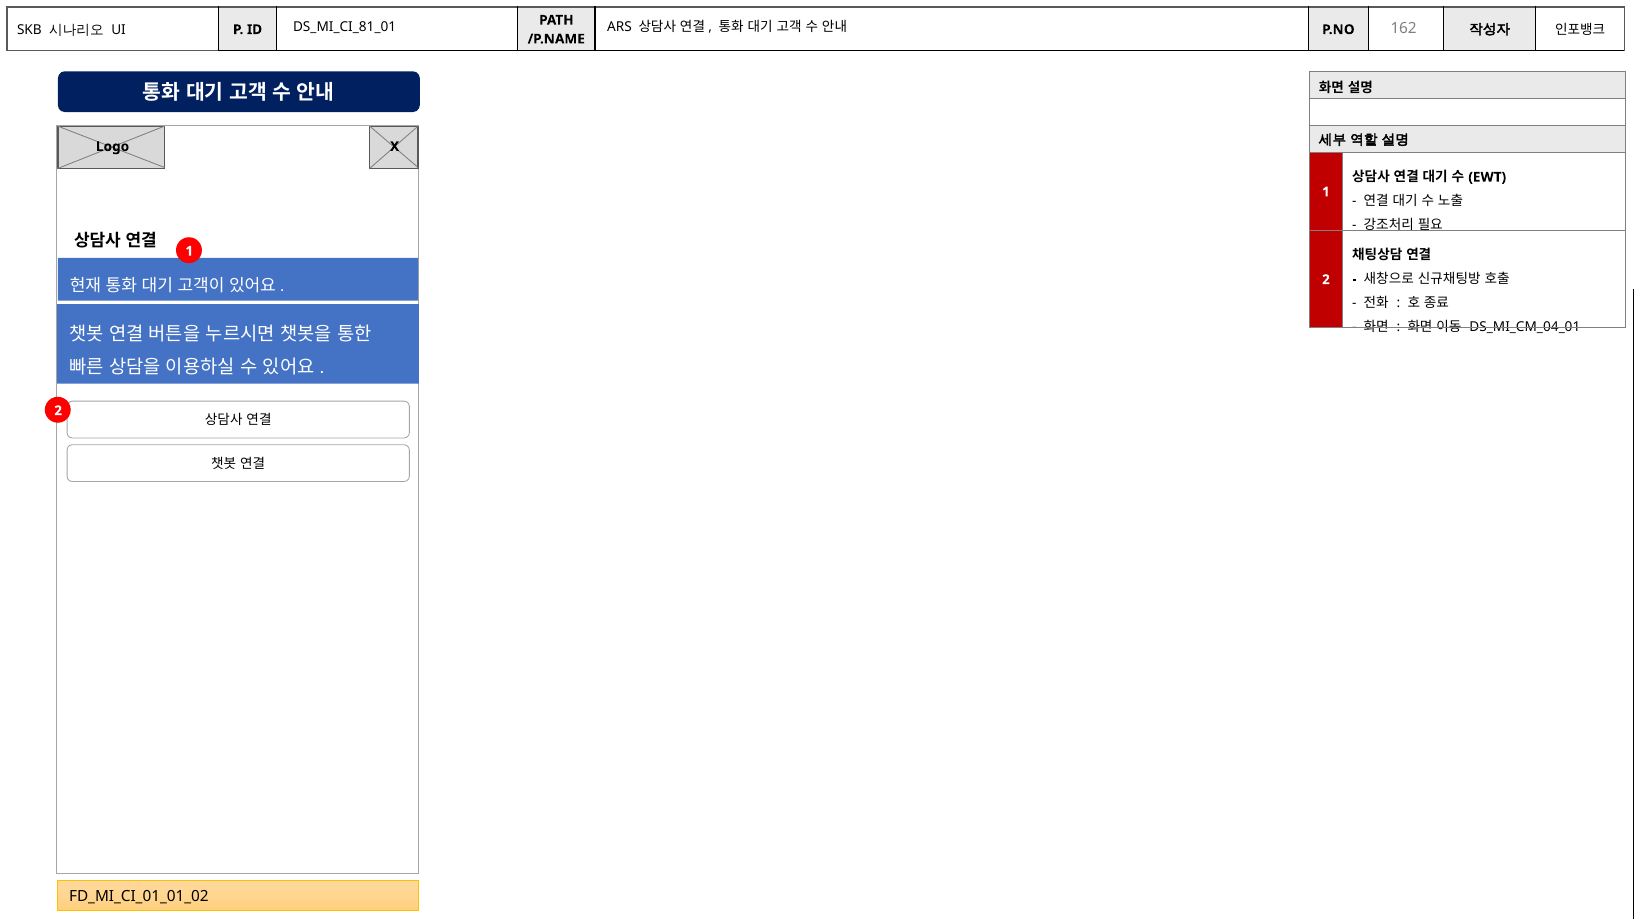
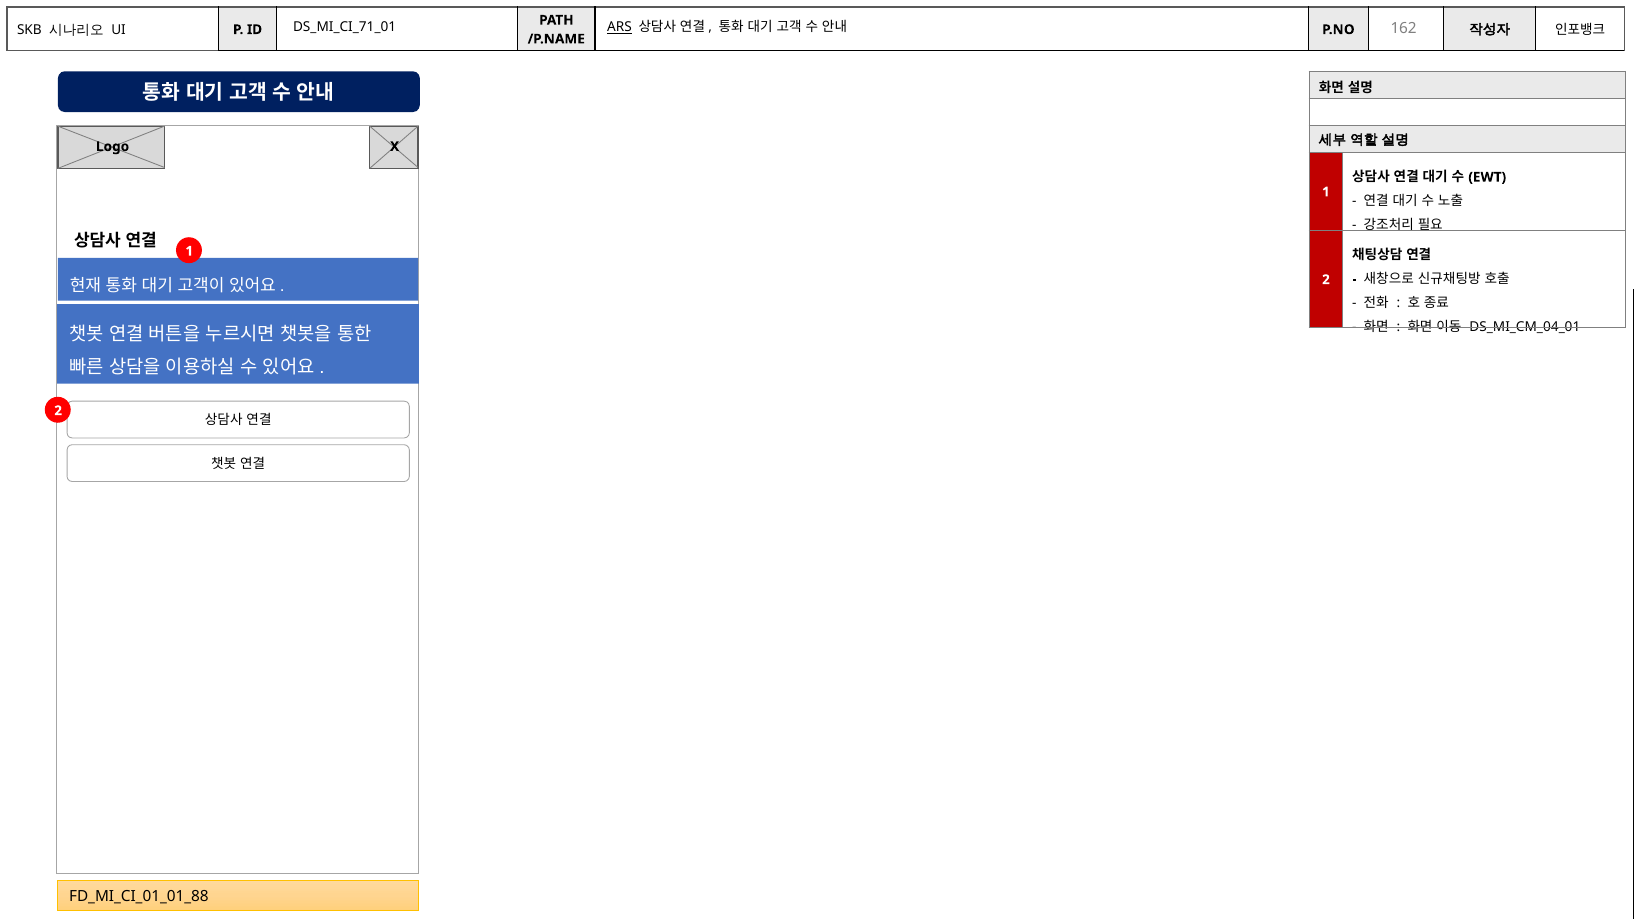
DS_MI_CI_81_01: DS_MI_CI_81_01 -> DS_MI_CI_71_01 (345, 27)
ARS underline: none -> present (619, 27)
FD_MI_CI_01_01_02: FD_MI_CI_01_01_02 -> FD_MI_CI_01_01_88 (139, 896)
